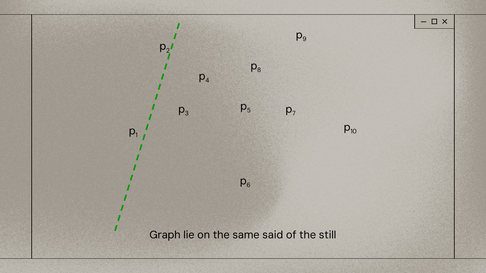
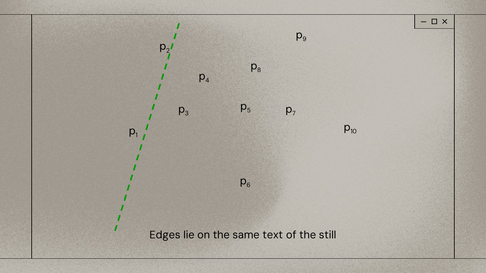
Graph: Graph -> Edges (165, 235)
said: said -> text (273, 235)
